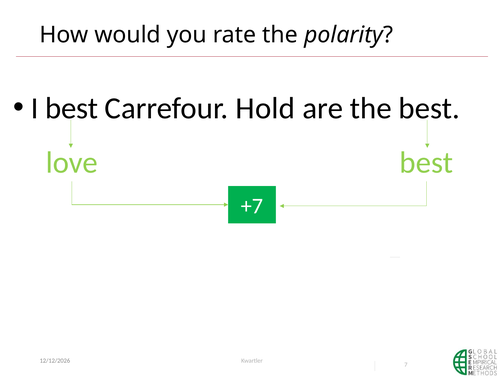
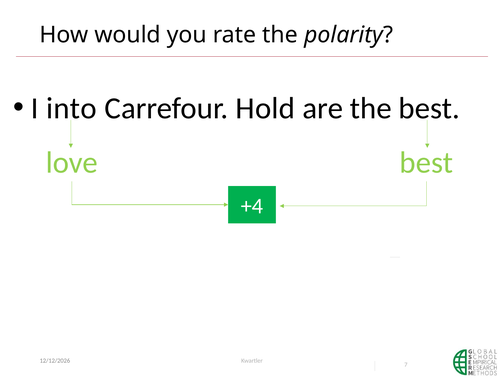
I best: best -> into (71, 108)
+7: +7 -> +4 (252, 206)
